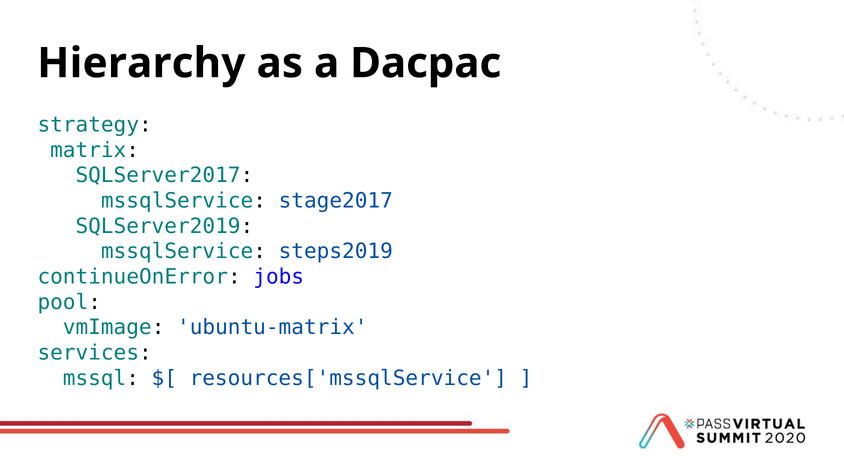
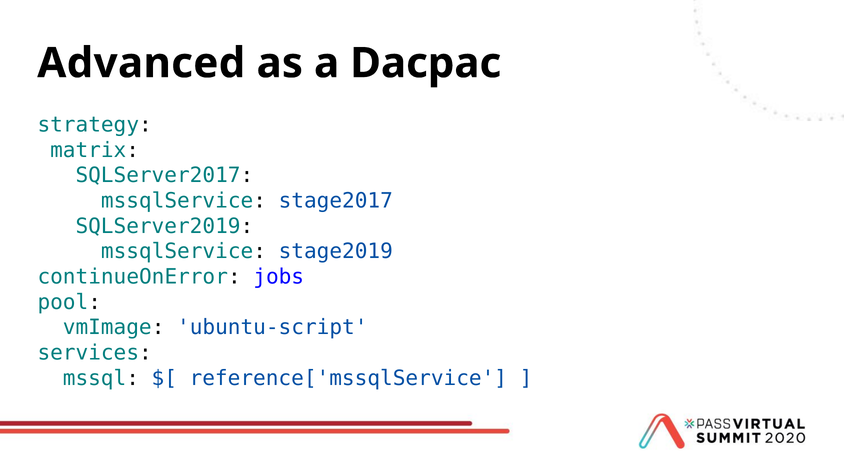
Hierarchy: Hierarchy -> Advanced (141, 63)
steps2019: steps2019 -> stage2019 (336, 251)
ubuntu-matrix: ubuntu-matrix -> ubuntu-script (272, 327)
resources['mssqlService: resources['mssqlService -> reference['mssqlService (348, 378)
